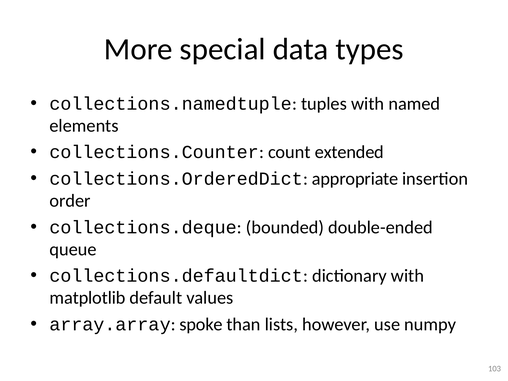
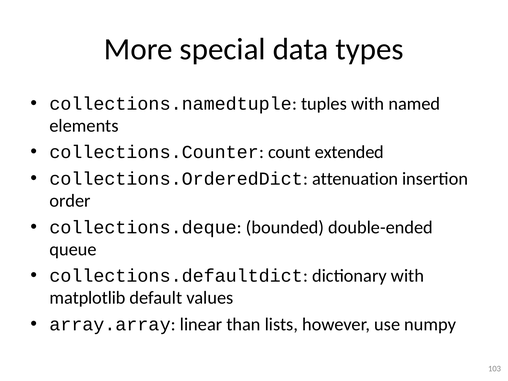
appropriate: appropriate -> attenuation (355, 179)
spoke: spoke -> linear (201, 324)
